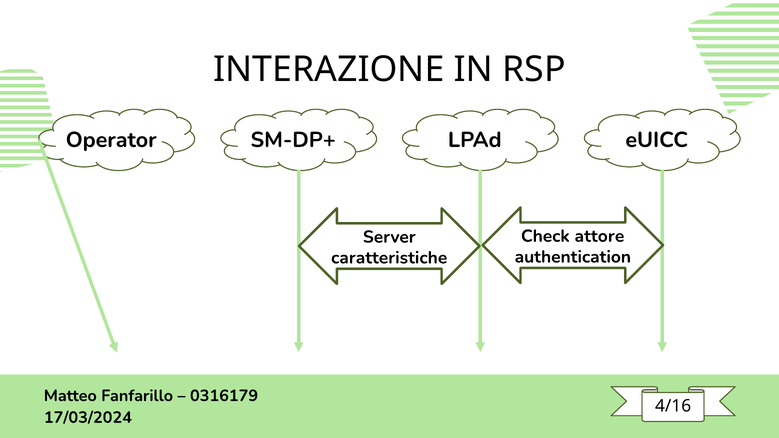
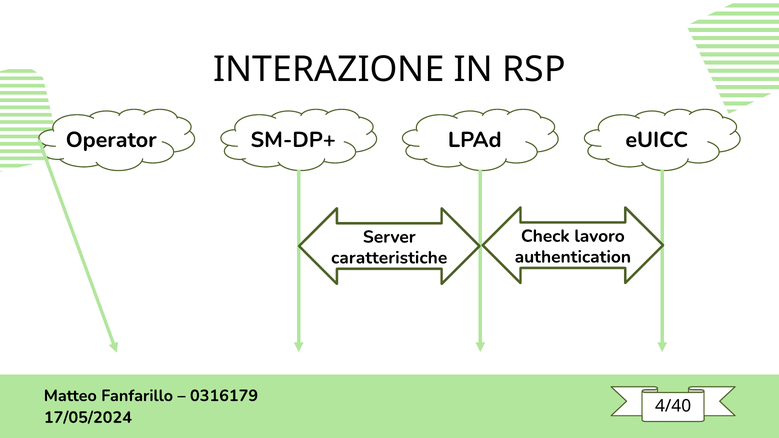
attore: attore -> lavoro (600, 236)
4/16: 4/16 -> 4/40 (673, 406)
17/03/2024: 17/03/2024 -> 17/05/2024 (88, 418)
